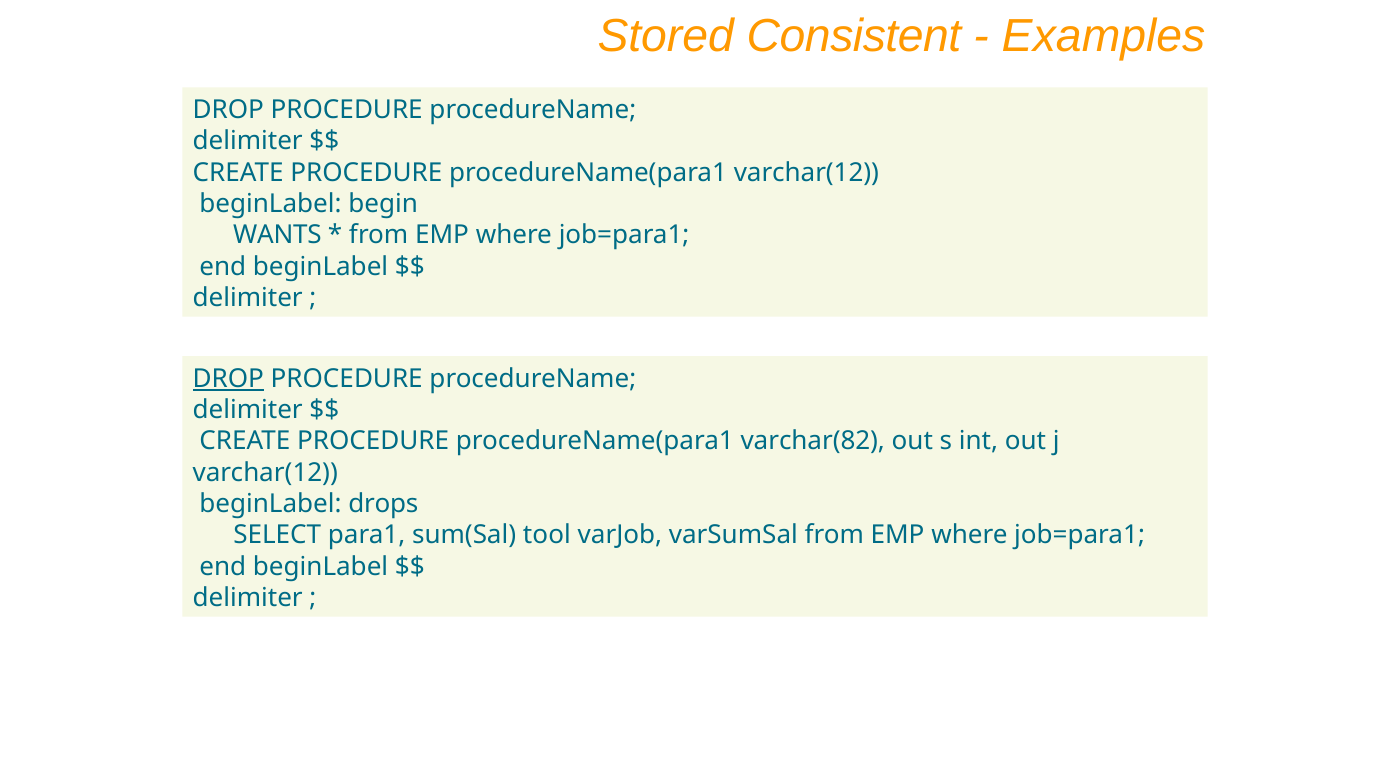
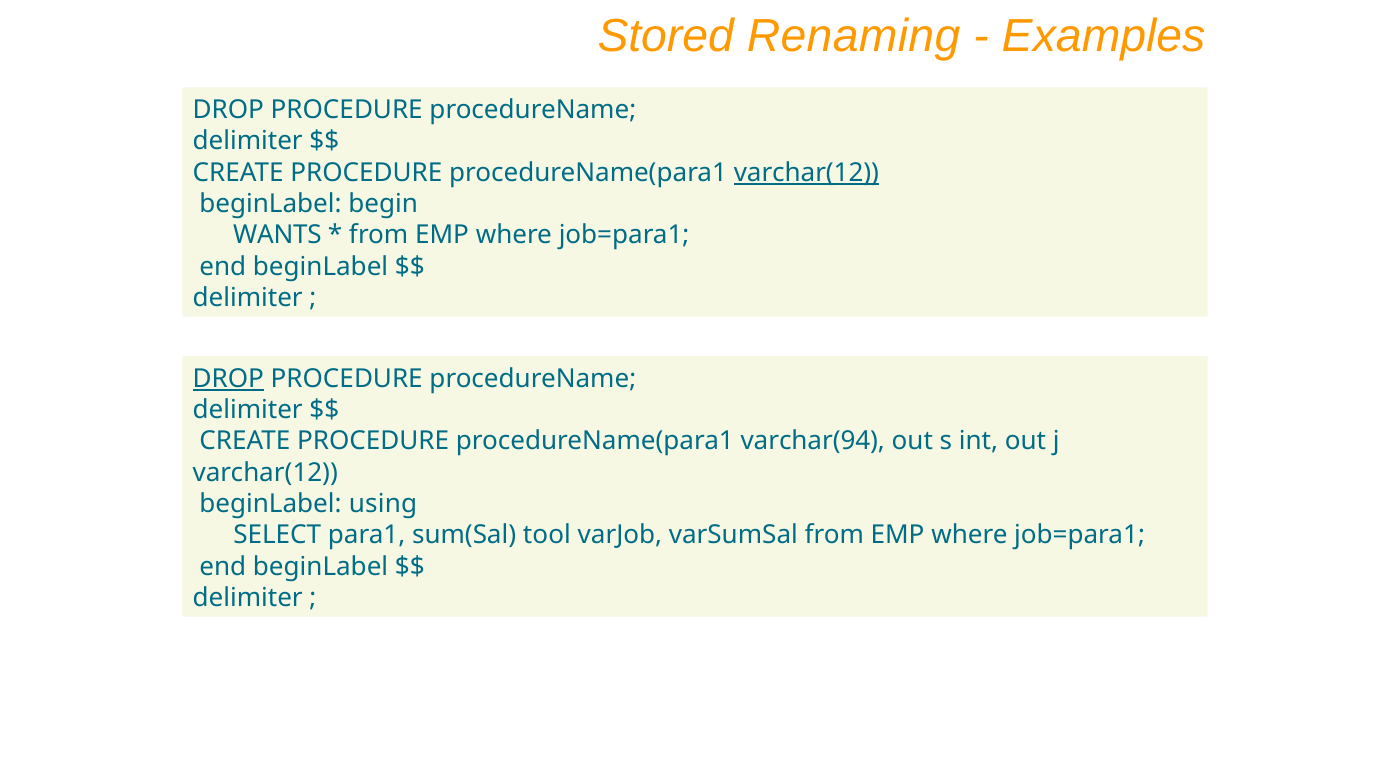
Consistent: Consistent -> Renaming (854, 36)
varchar(12 underline: none -> present (806, 173)
varchar(82: varchar(82 -> varchar(94 (813, 441)
drops: drops -> using (383, 504)
